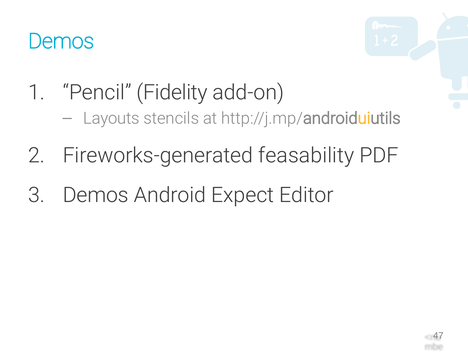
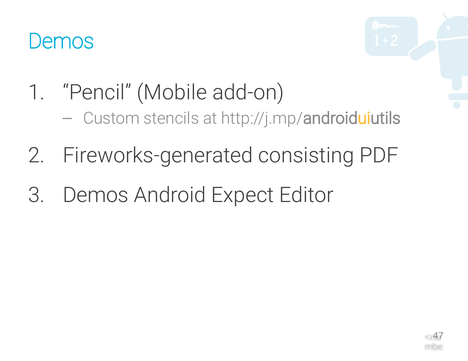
Fidelity: Fidelity -> Mobile (172, 93)
Layouts: Layouts -> Custom (111, 118)
feasability: feasability -> consisting (306, 156)
